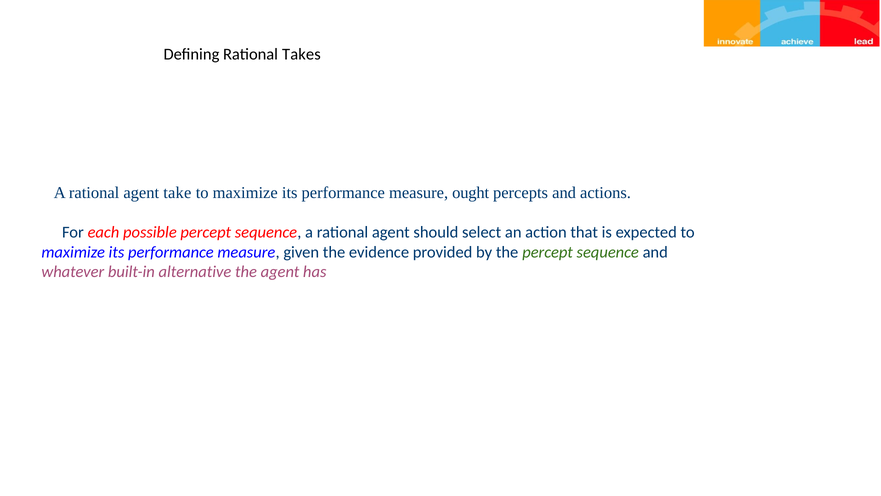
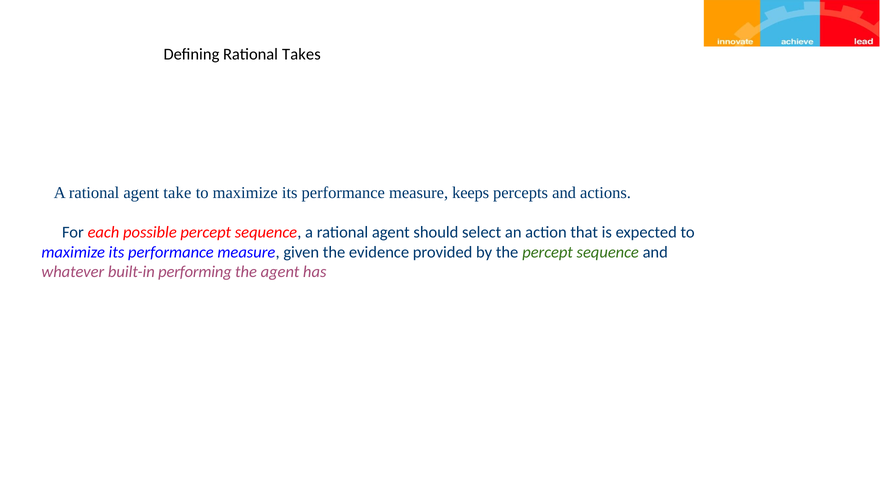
ought: ought -> keeps (471, 192)
alternative: alternative -> performing (195, 272)
